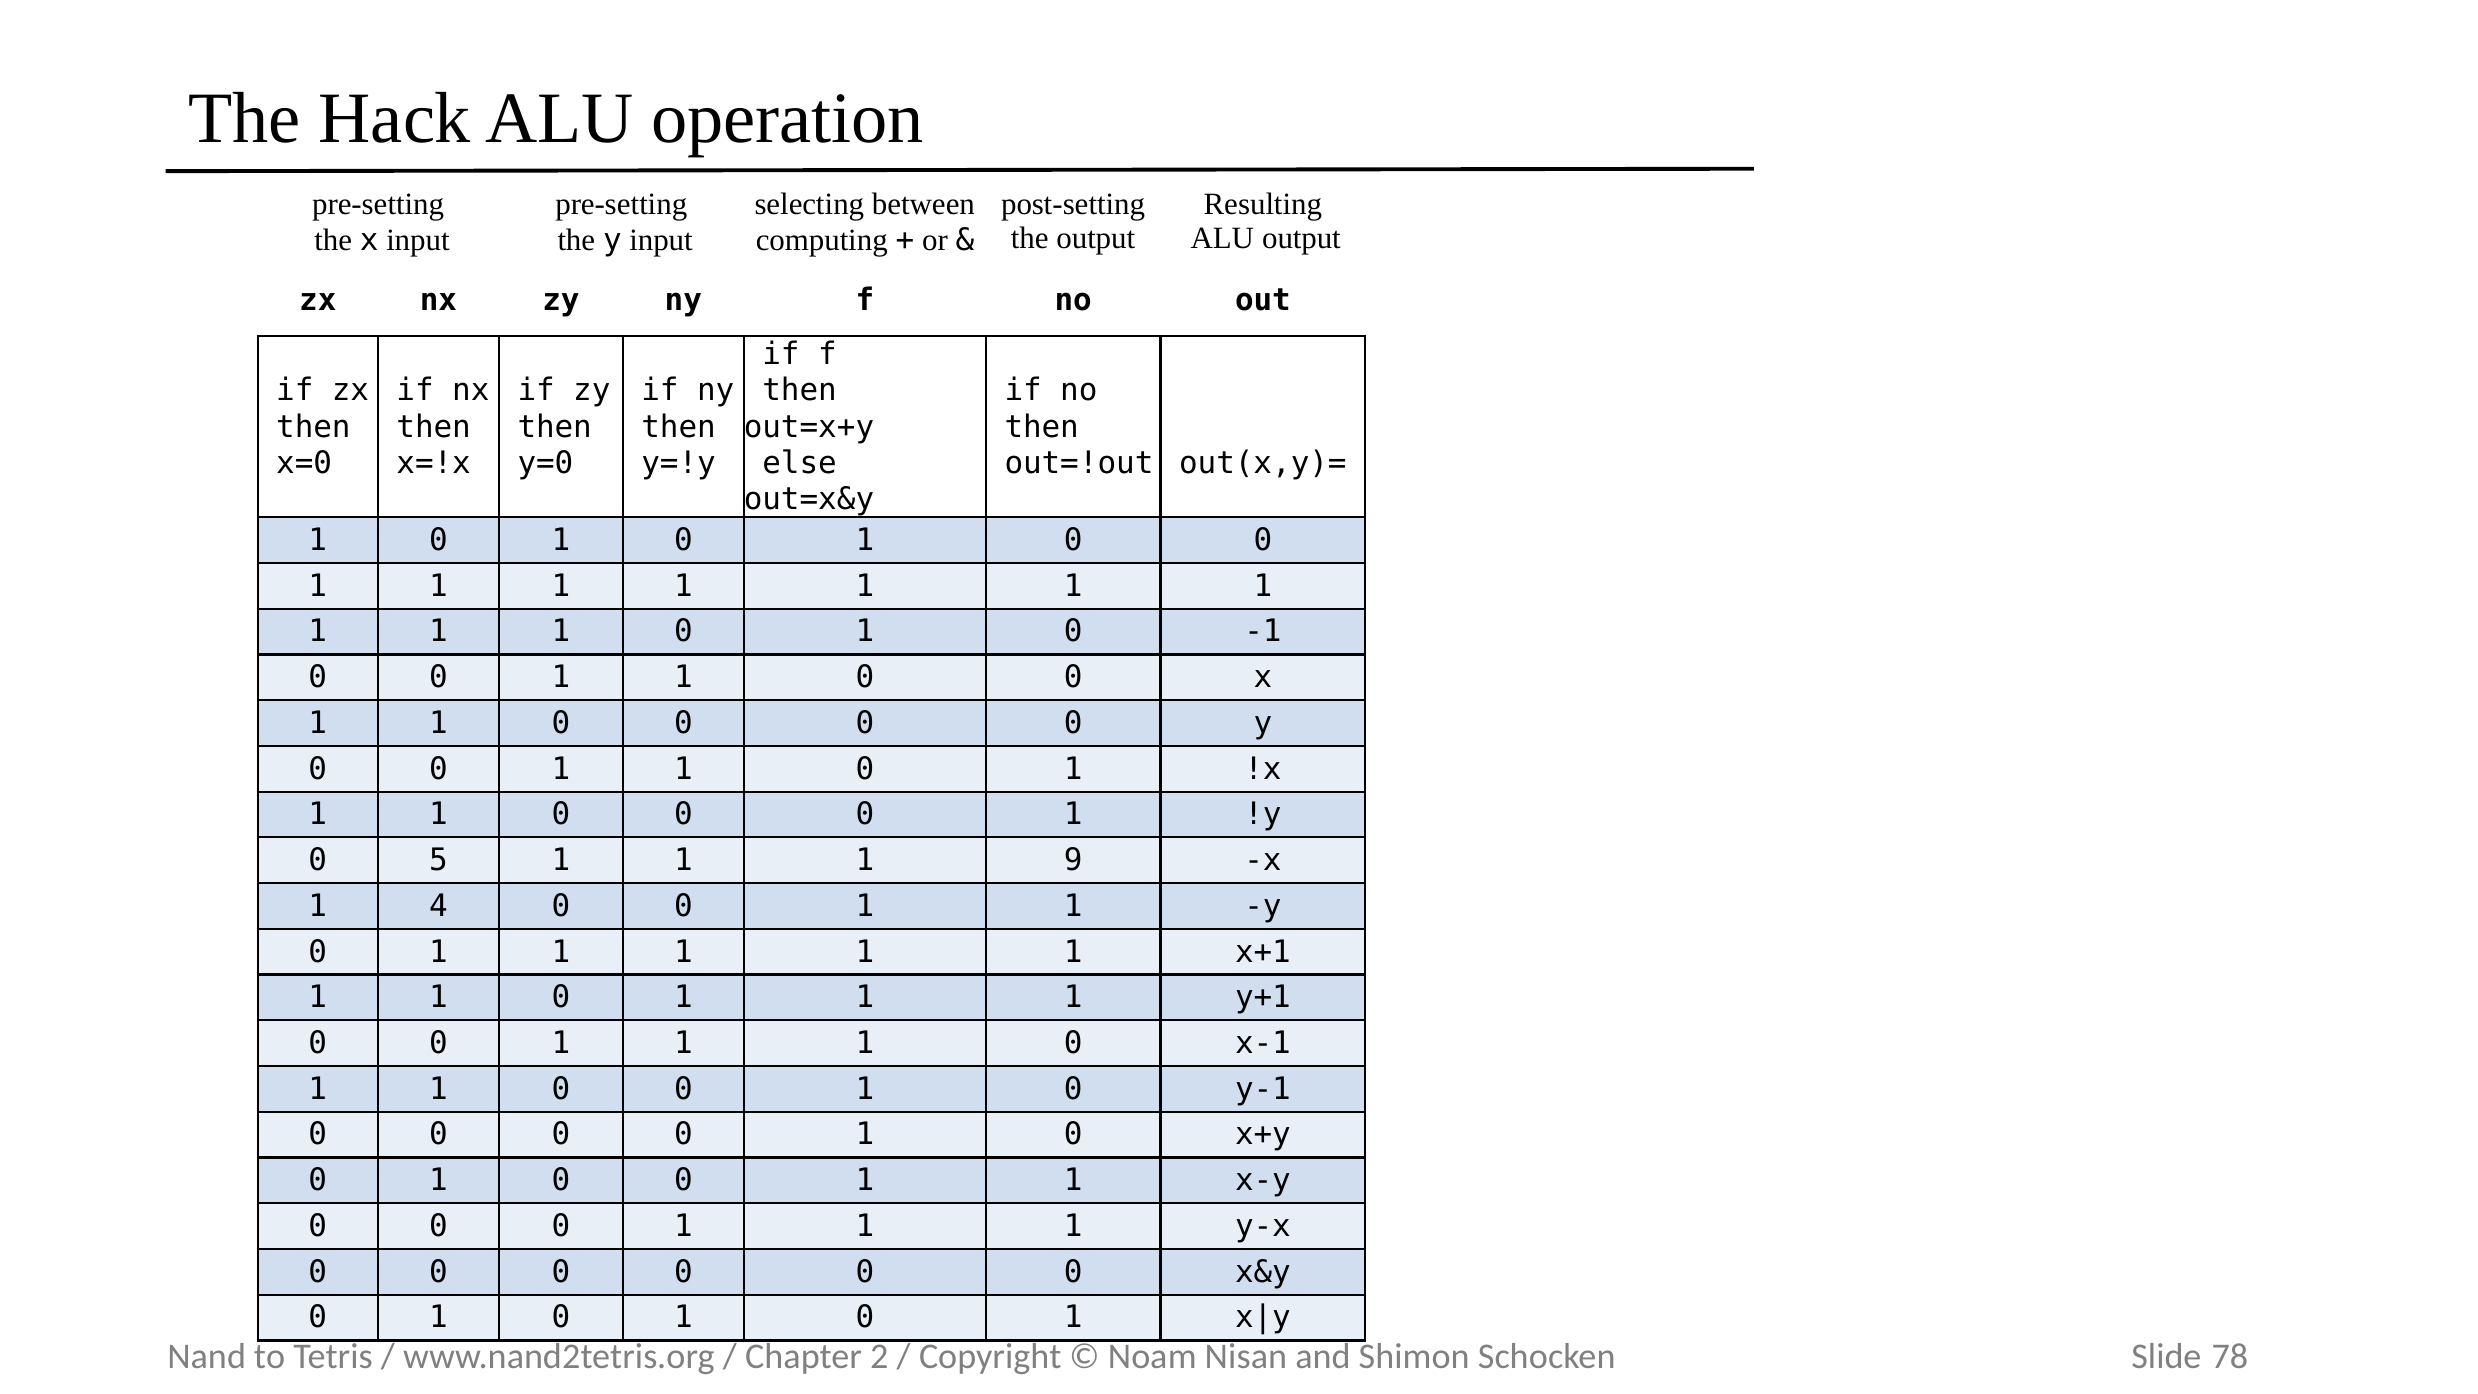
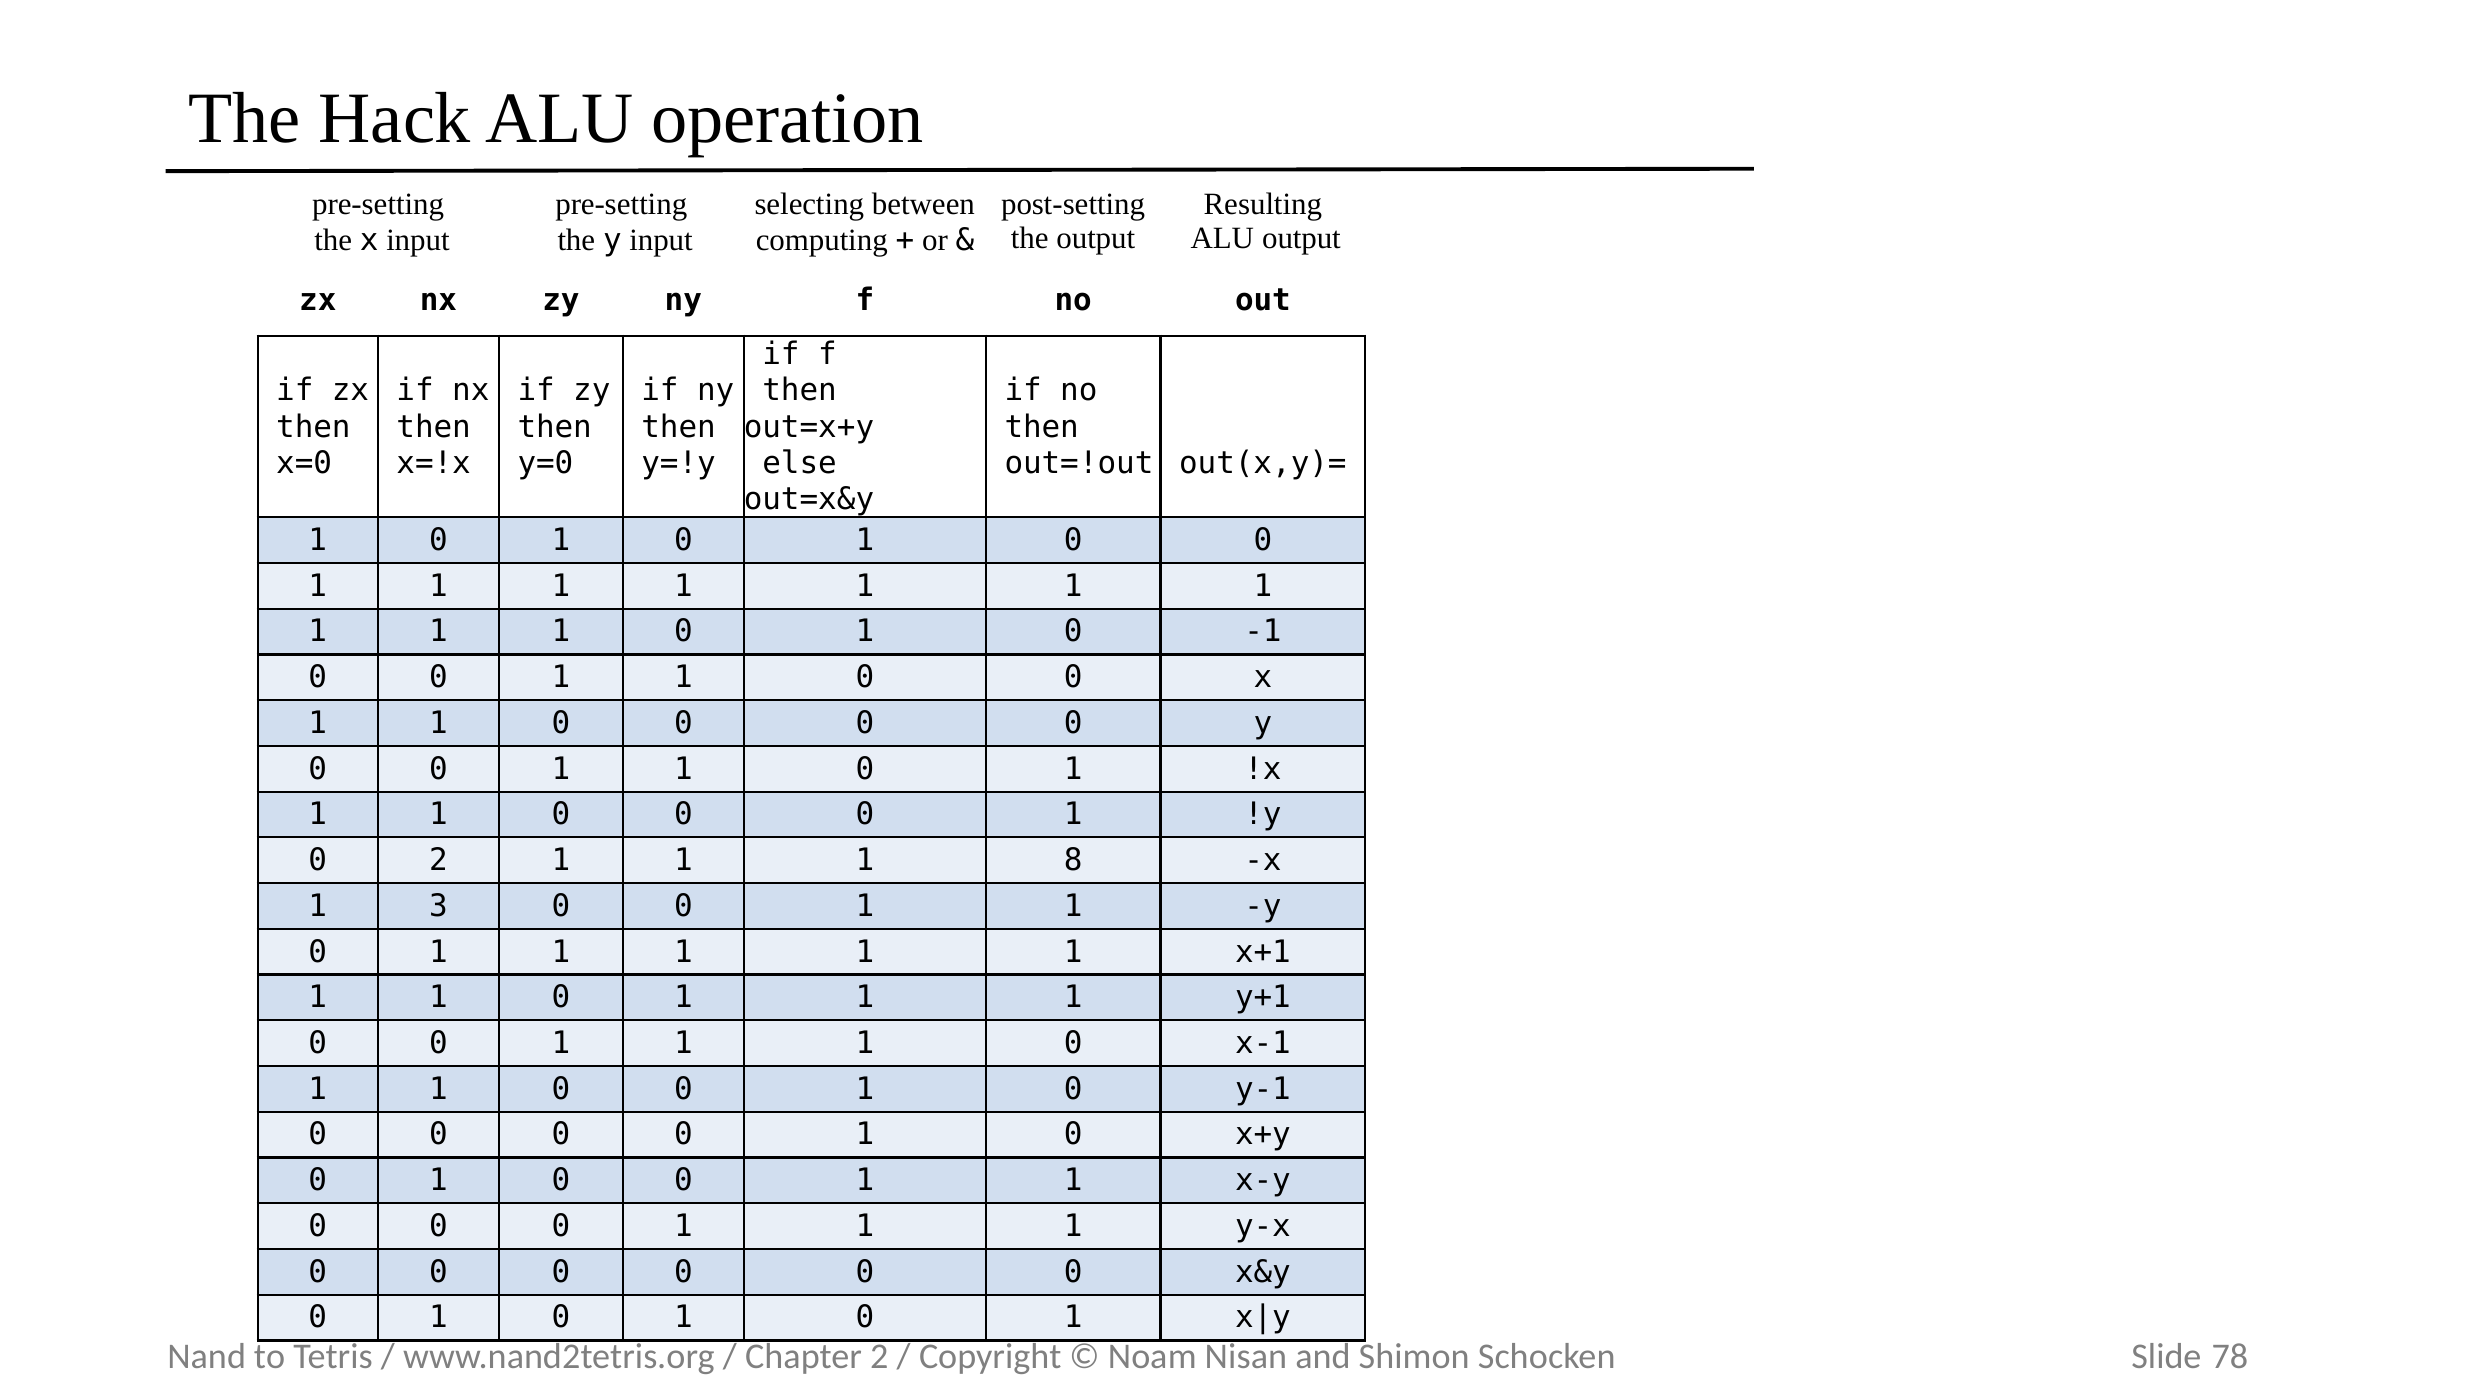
0 5: 5 -> 2 (438, 860)
9: 9 -> 8 (1073, 860)
4: 4 -> 3 (438, 906)
